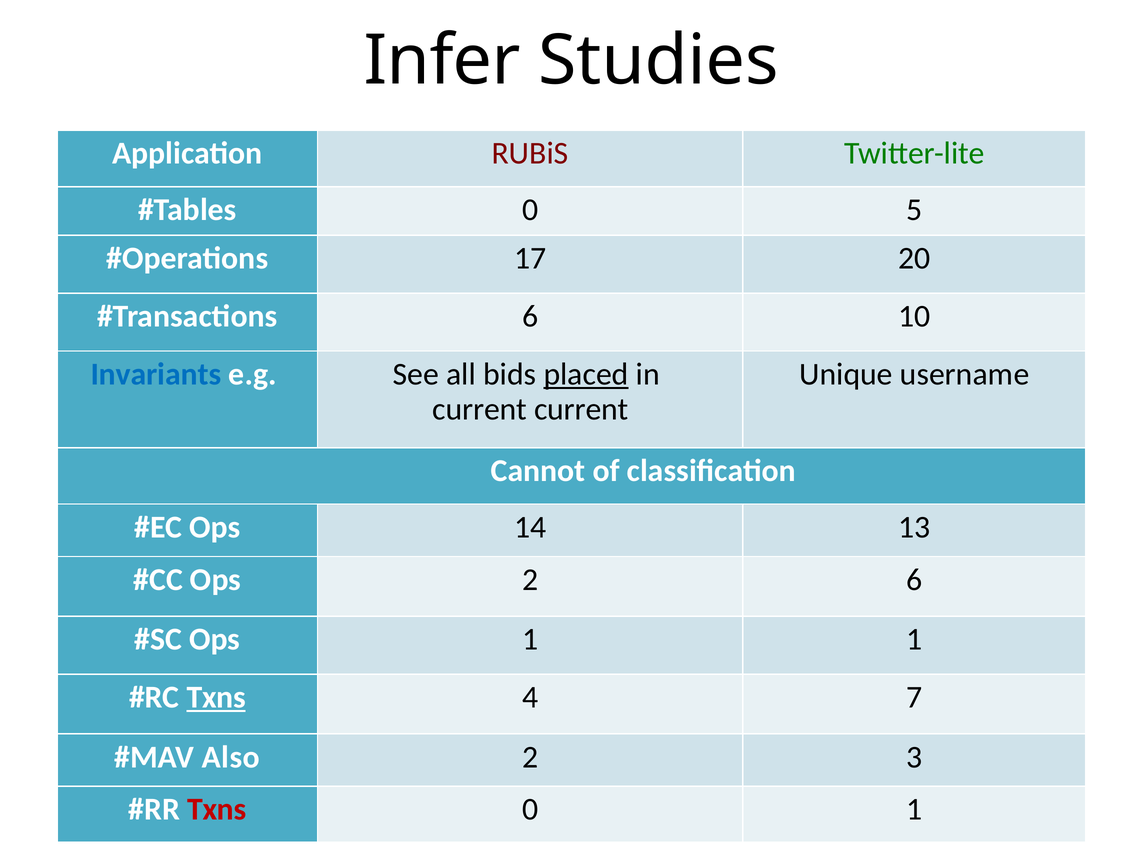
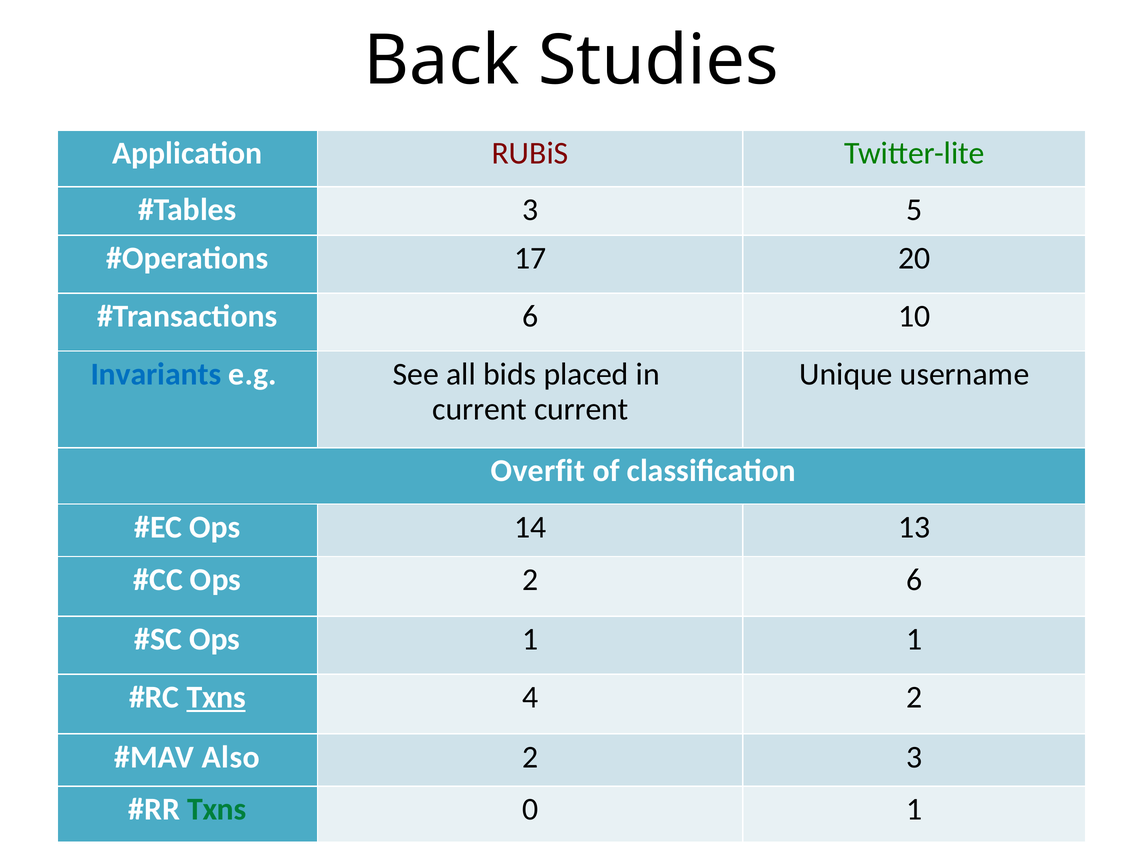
Infer: Infer -> Back (442, 61)
0: 0 -> 3 (530, 210)
placed underline: present -> none (586, 374)
Cannot: Cannot -> Overfit (538, 471)
4 7: 7 -> 2 (914, 698)
Txns colour: red -> green (217, 810)
